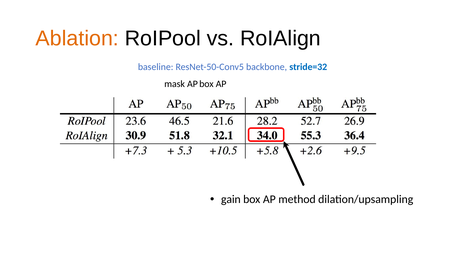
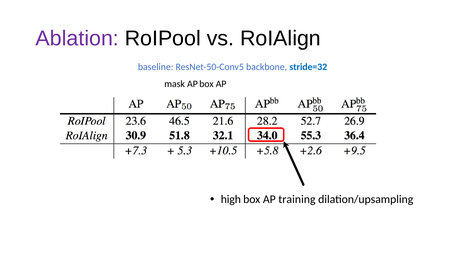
Ablation colour: orange -> purple (77, 38)
gain: gain -> high (231, 199)
method: method -> training (297, 199)
